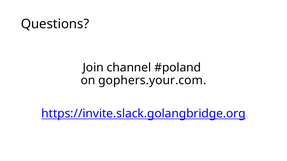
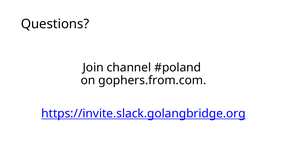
gophers.your.com: gophers.your.com -> gophers.from.com (152, 81)
